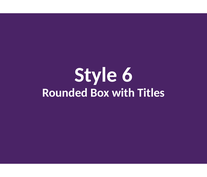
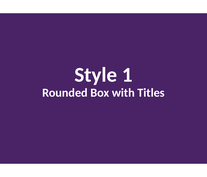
6: 6 -> 1 (127, 75)
